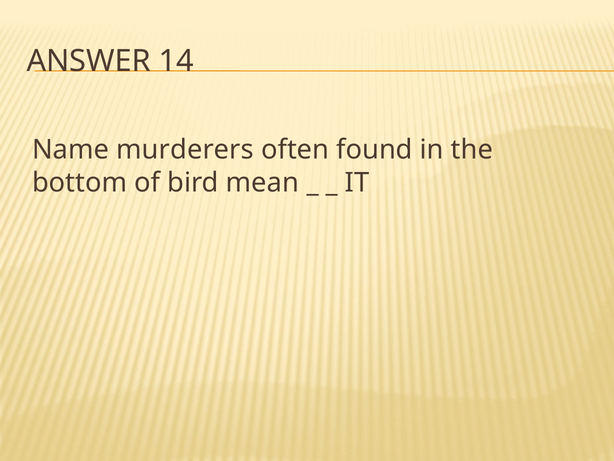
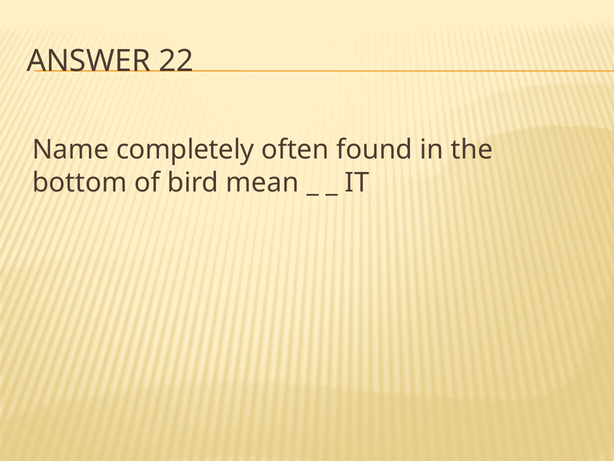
14: 14 -> 22 (176, 61)
murderers: murderers -> completely (185, 150)
